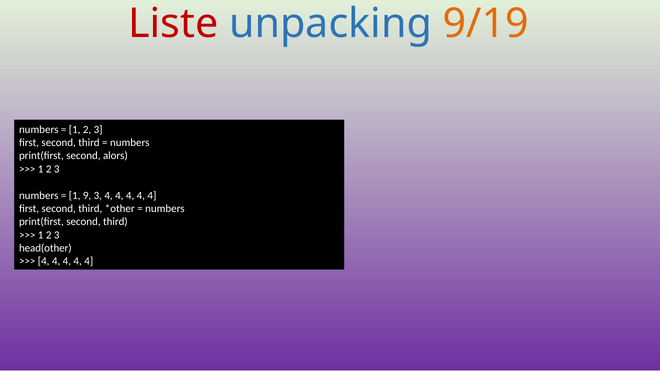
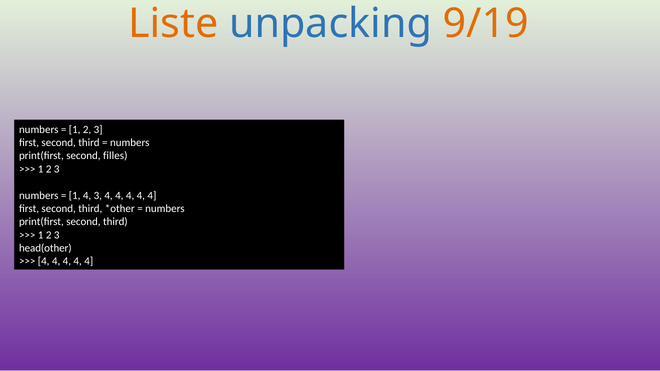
Liste colour: red -> orange (173, 24)
alors: alors -> filles (115, 156)
1 9: 9 -> 4 (87, 196)
